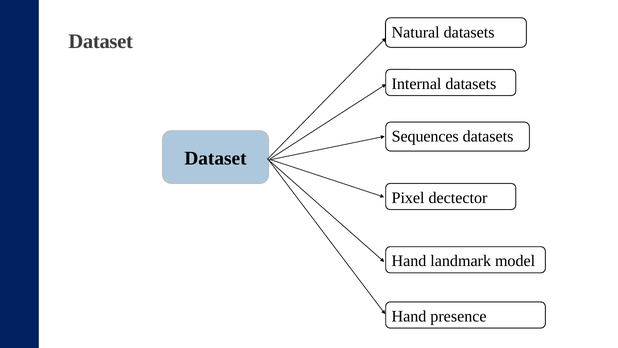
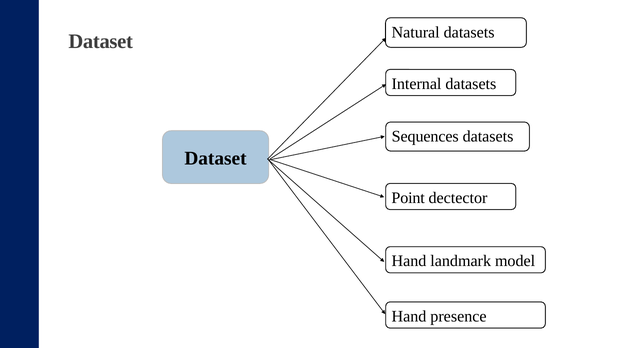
Pixel: Pixel -> Point (408, 198)
